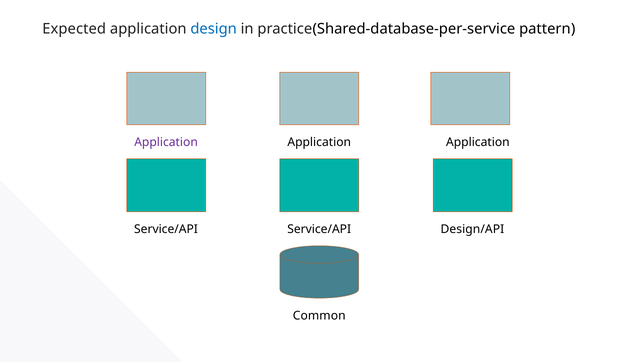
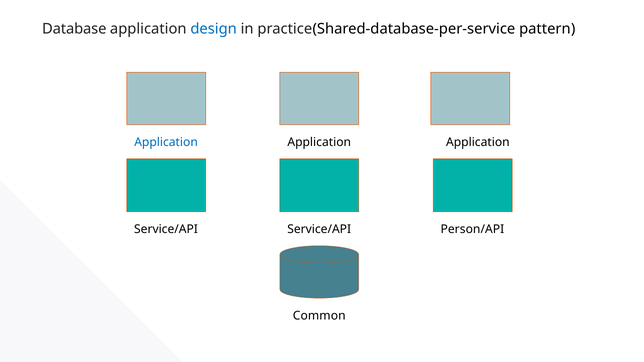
Expected: Expected -> Database (74, 29)
Application colour: purple -> blue (166, 142)
Design/API: Design/API -> Person/API (472, 229)
